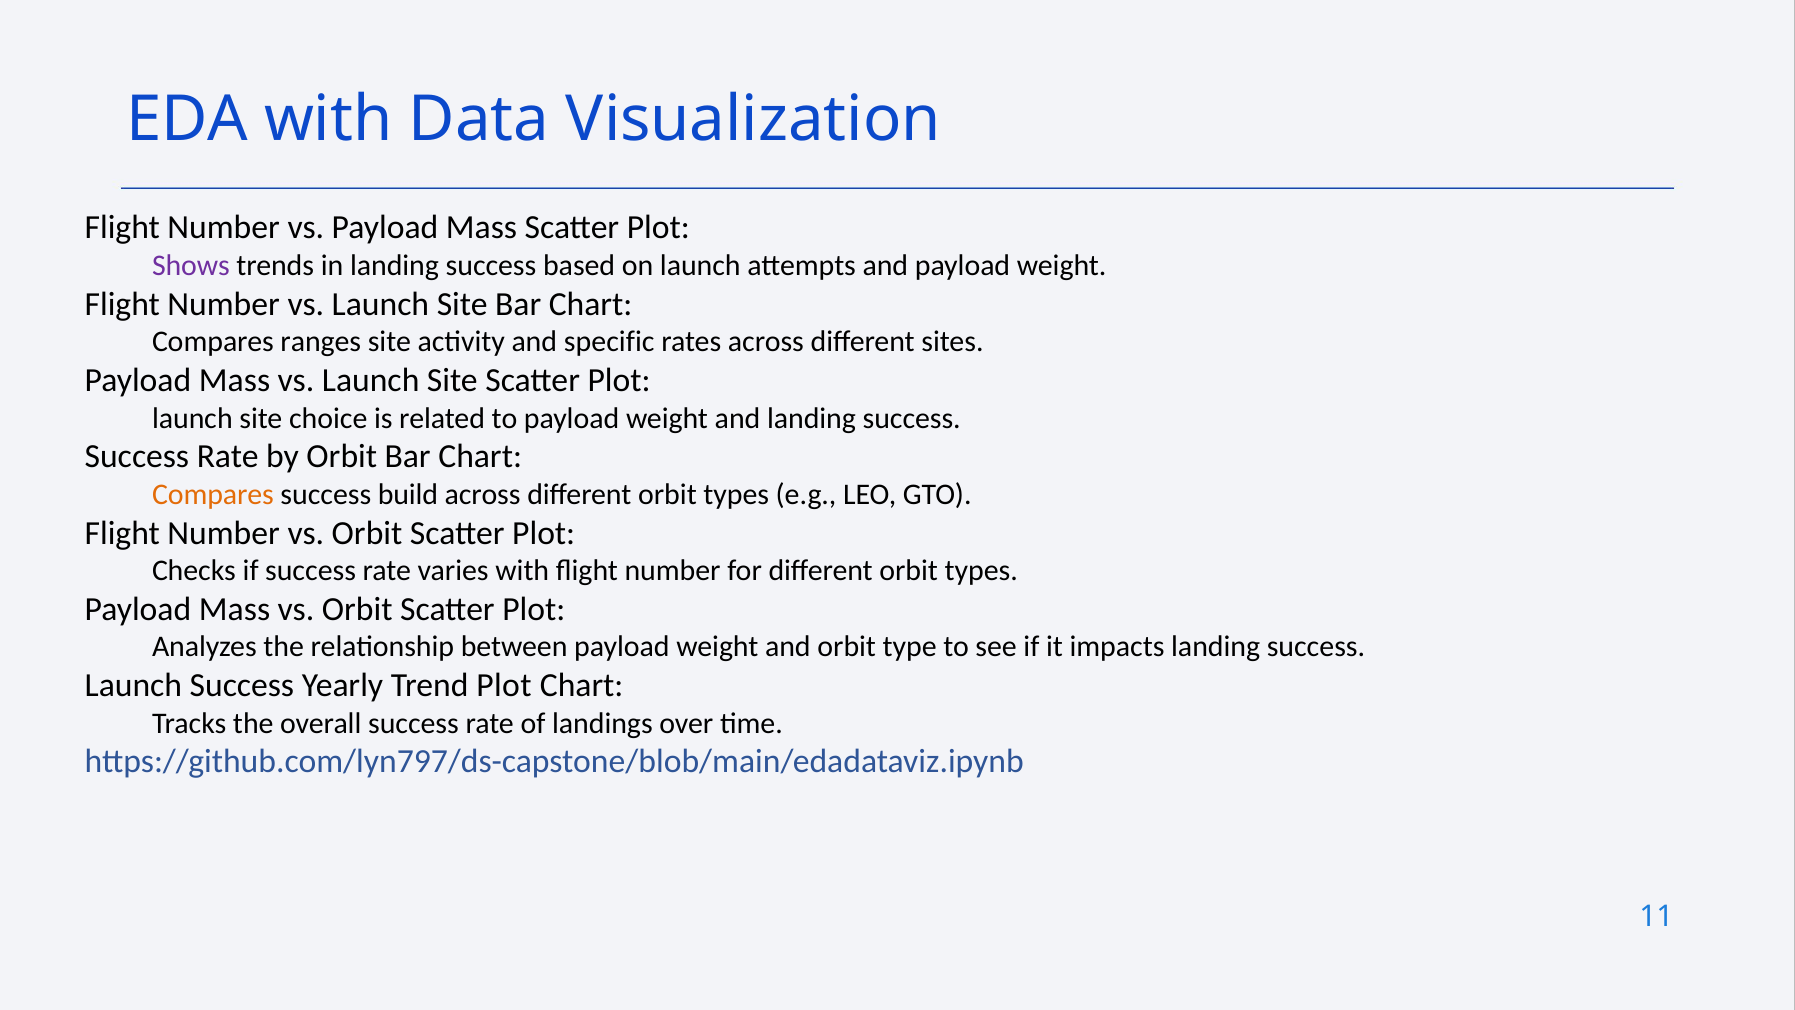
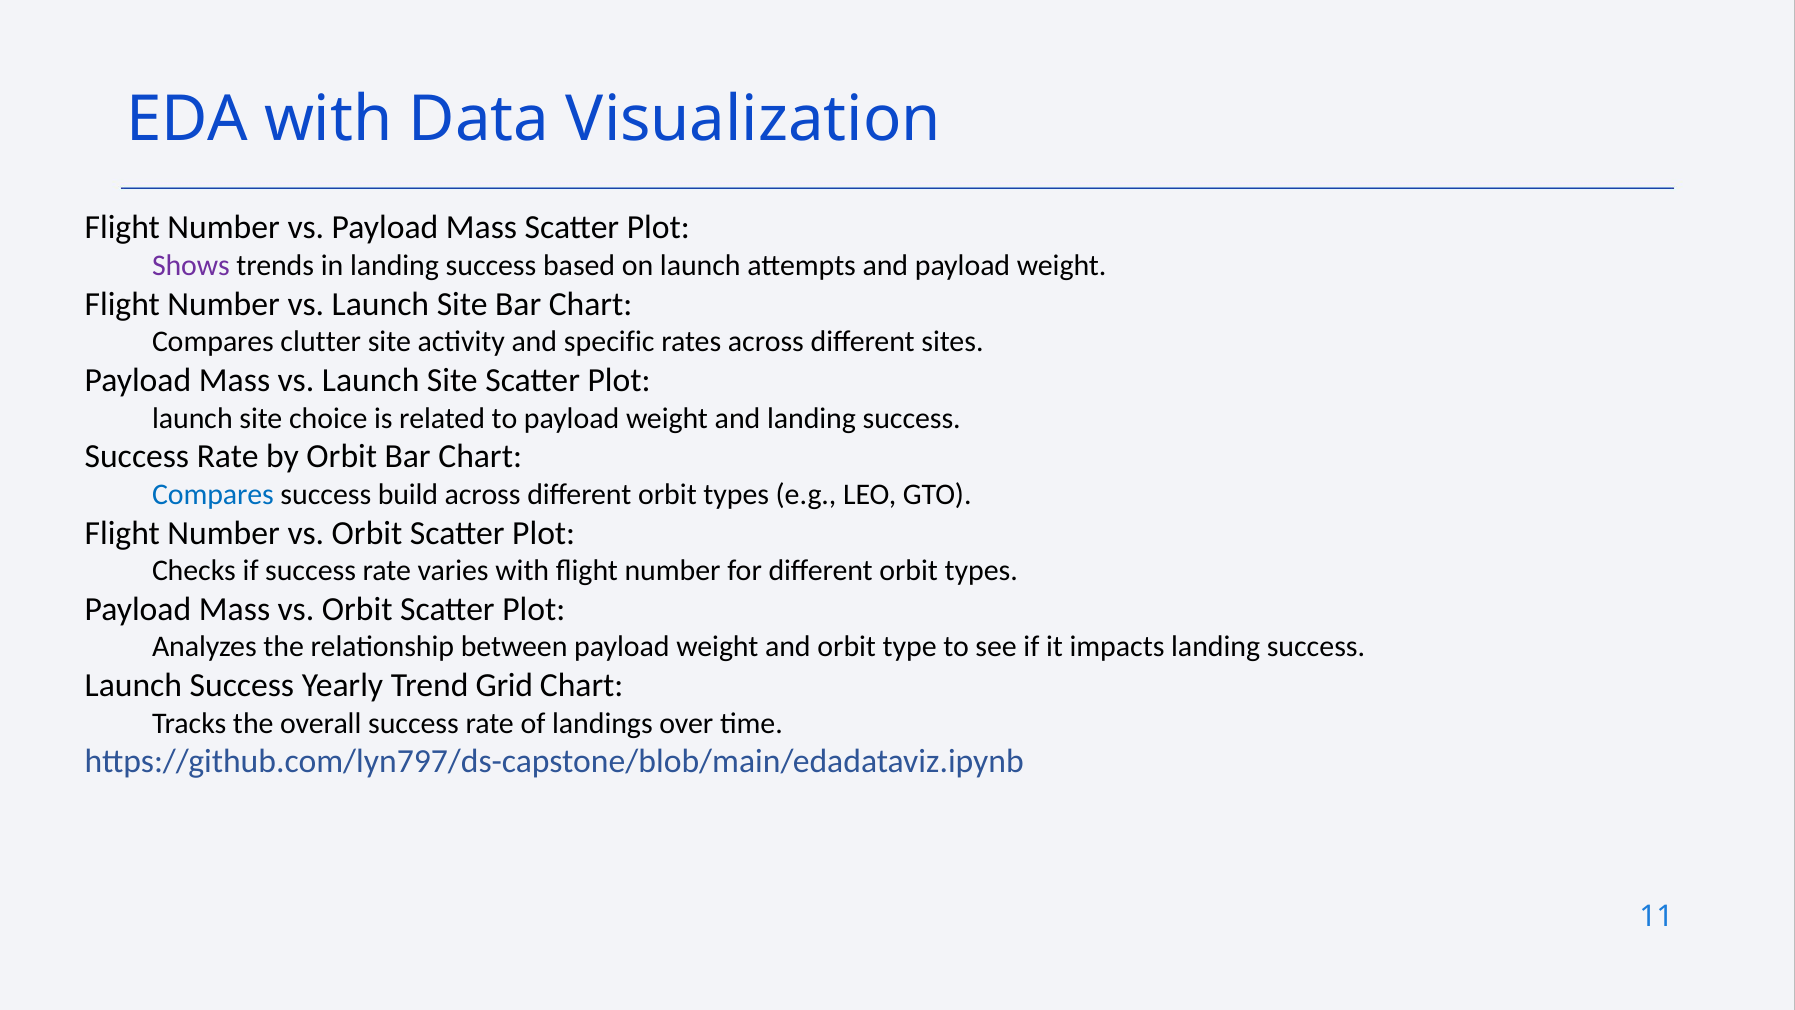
ranges: ranges -> clutter (321, 342)
Compares colour: orange -> blue (213, 494)
Trend Plot: Plot -> Grid (504, 685)
